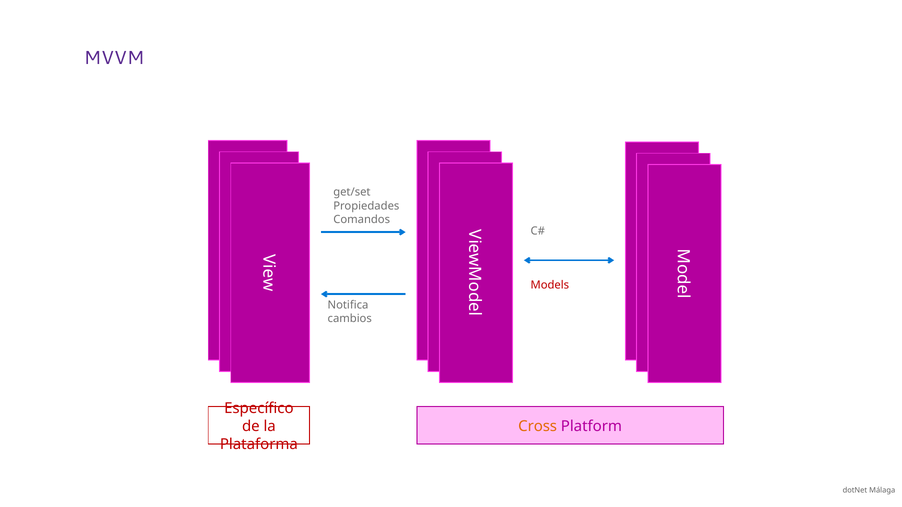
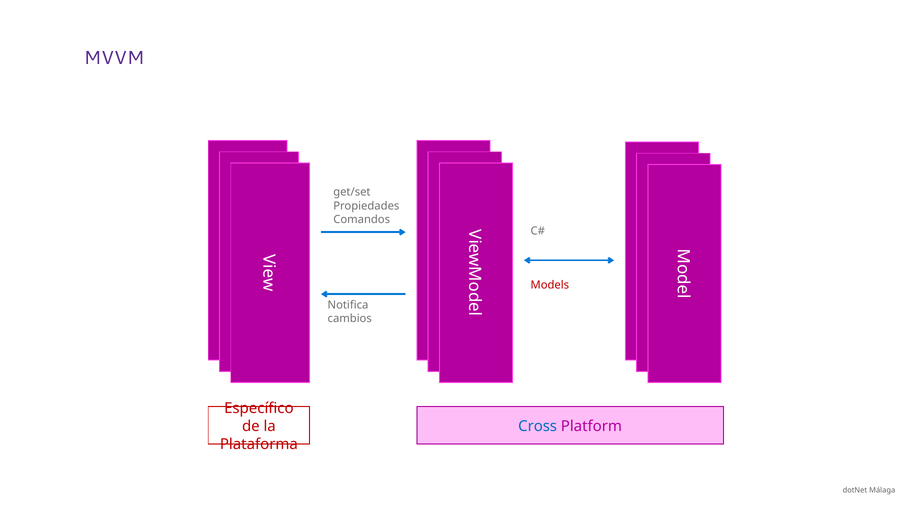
Cross colour: orange -> blue (538, 427)
